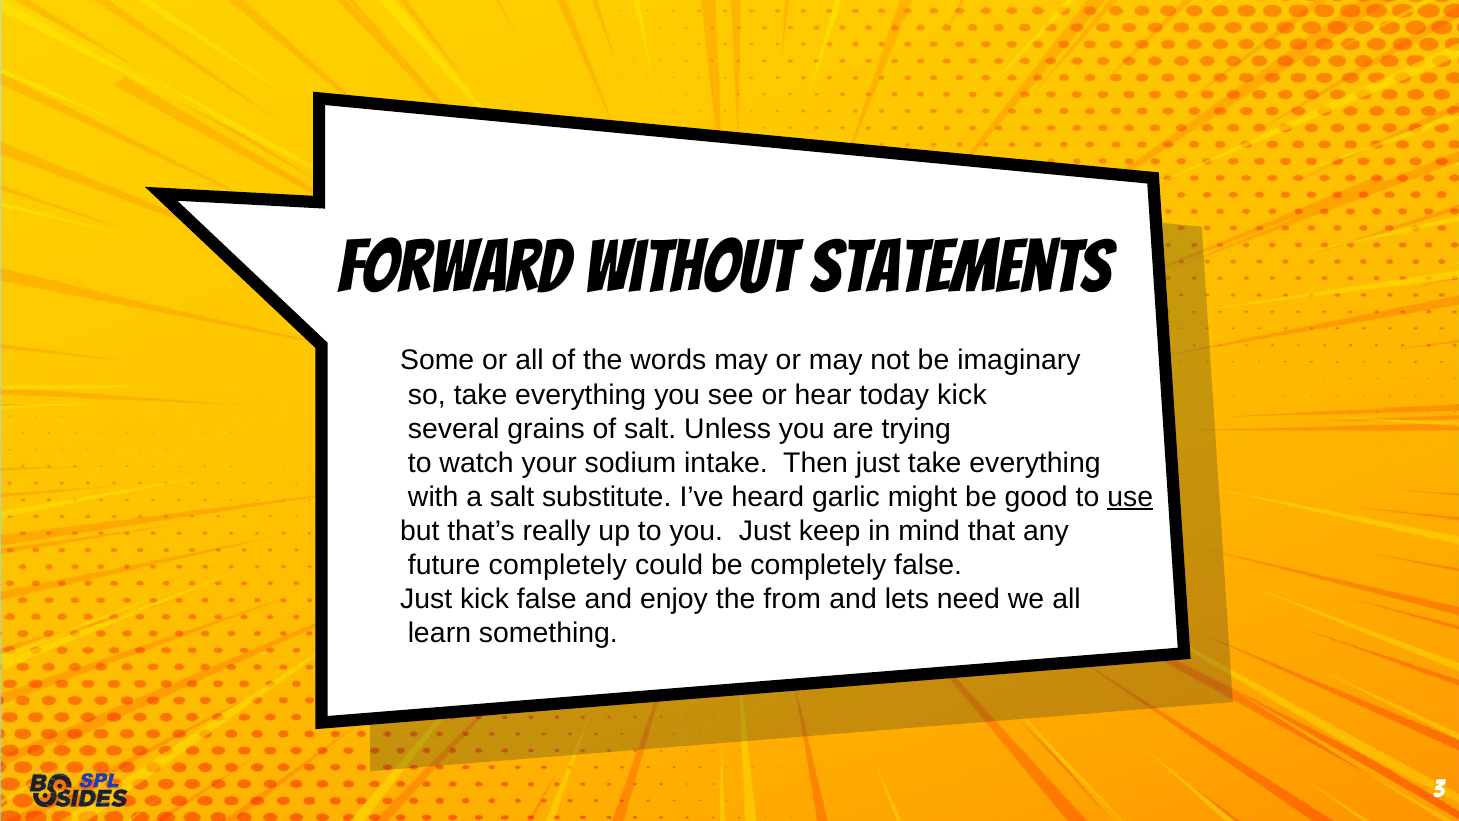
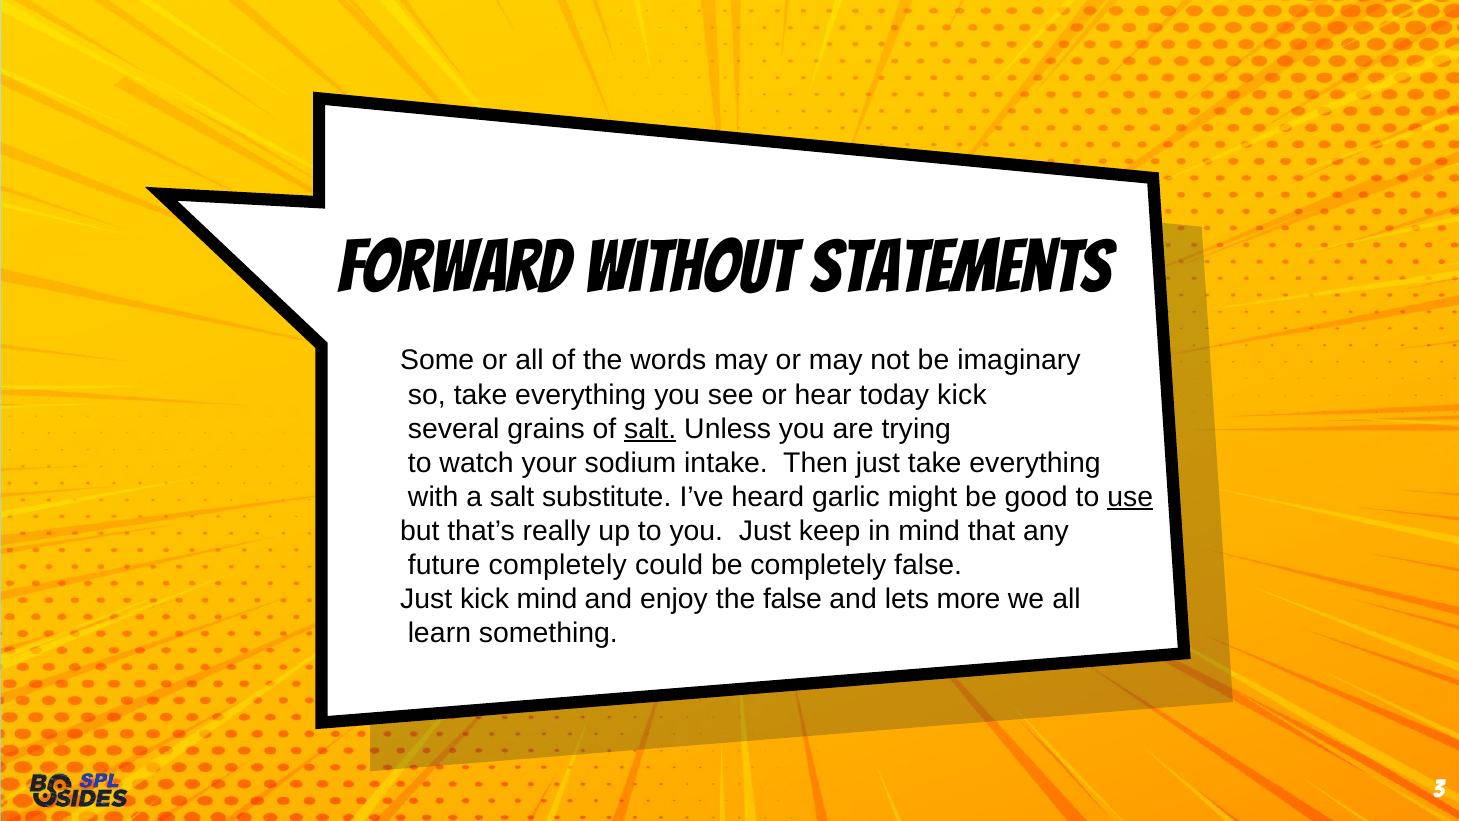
salt underline: none -> present (650, 429)
kick false: false -> mind (547, 599)
the from: from -> false (792, 599)
need: need -> more (969, 599)
